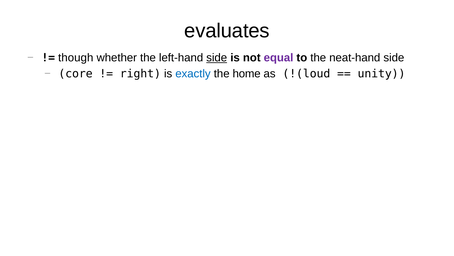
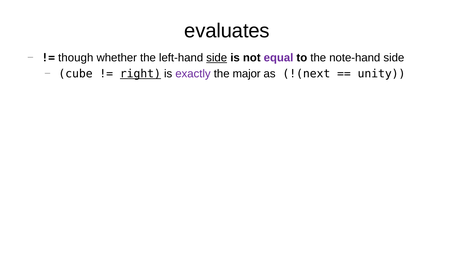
neat-hand: neat-hand -> note-hand (355, 58)
core: core -> cube (76, 74)
right underline: none -> present (140, 74)
exactly colour: blue -> purple (193, 74)
home: home -> major (247, 74)
!(loud: !(loud -> !(next (306, 74)
